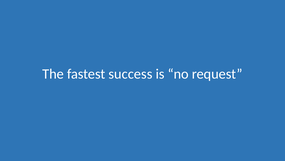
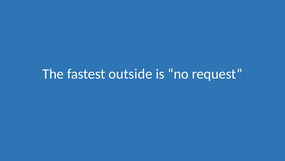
success: success -> outside (130, 74)
